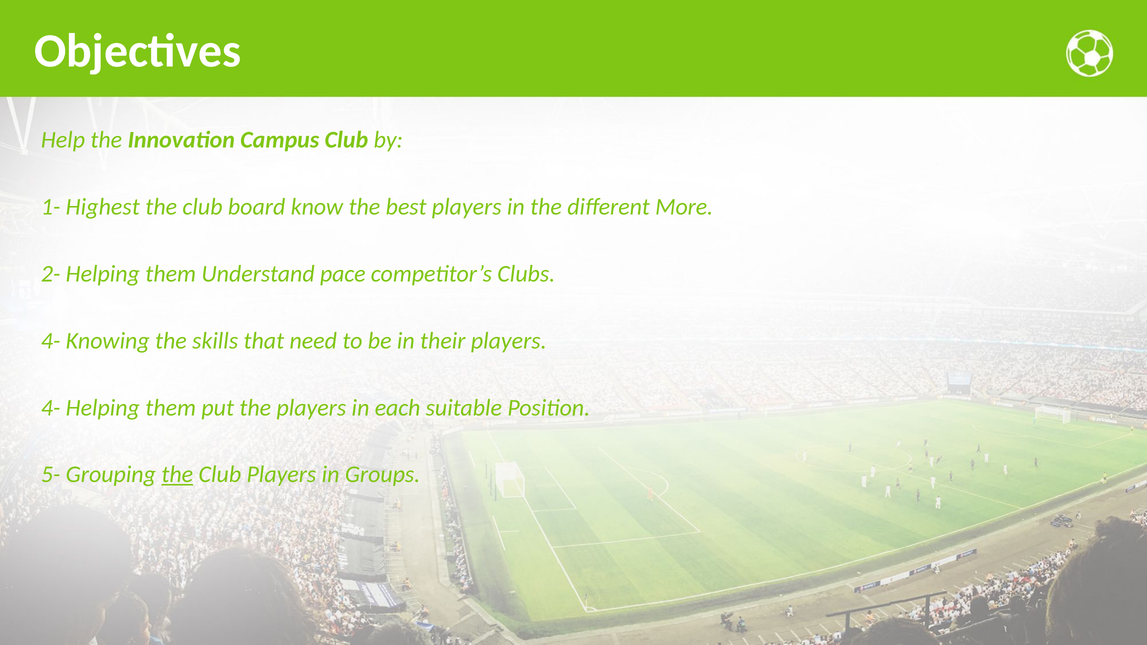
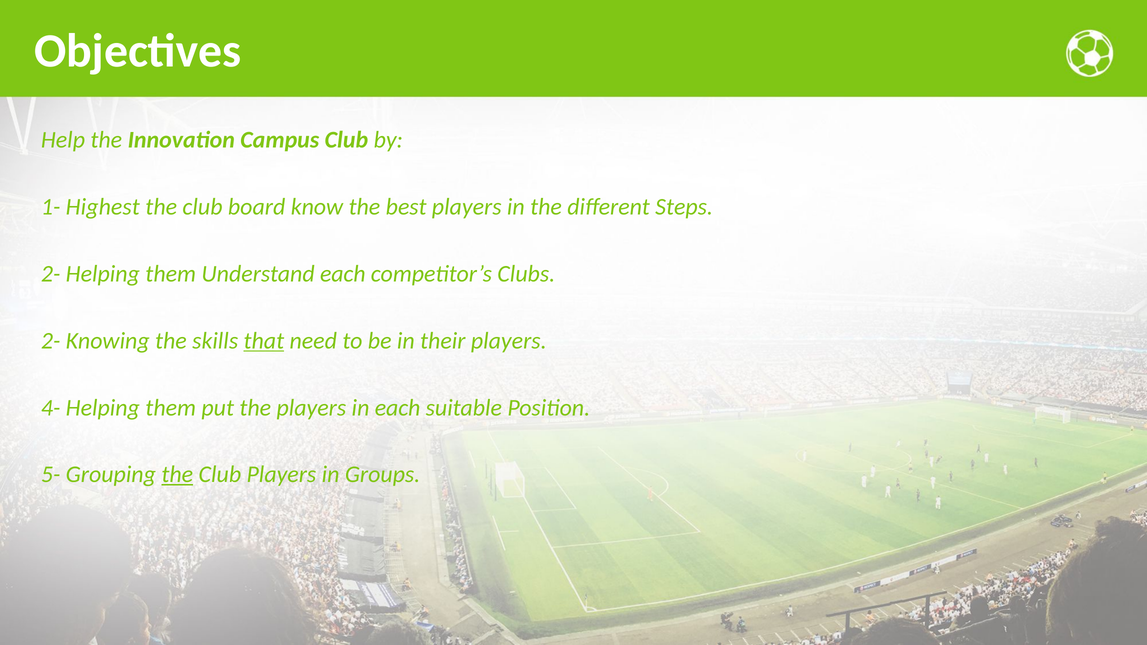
More: More -> Steps (684, 207)
Understand pace: pace -> each (343, 274)
4-: 4- -> 2- (51, 341)
that underline: none -> present (264, 341)
